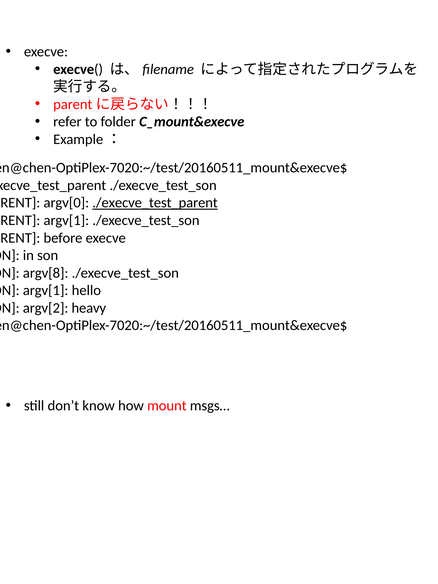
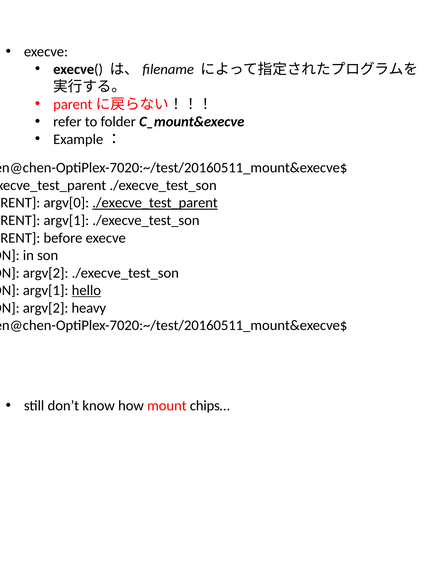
argv[8: argv[8 -> argv[2 (46, 273)
hello underline: none -> present (86, 290)
msgs…: msgs… -> chips… (210, 406)
